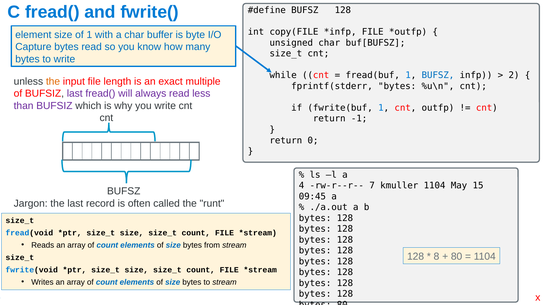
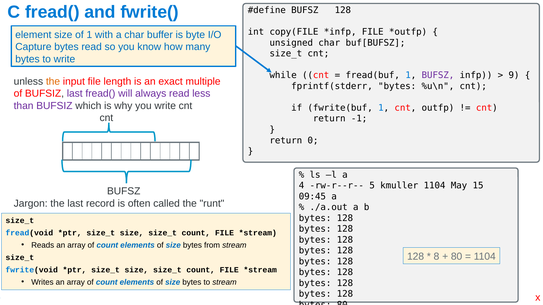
BUFSZ colour: blue -> purple (438, 75)
2: 2 -> 9 (514, 75)
rw-r--r-- 7: 7 -> 5 (372, 186)
